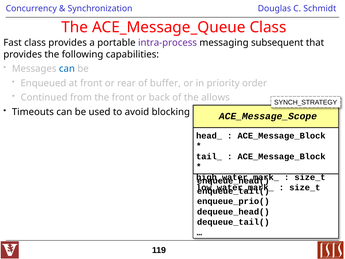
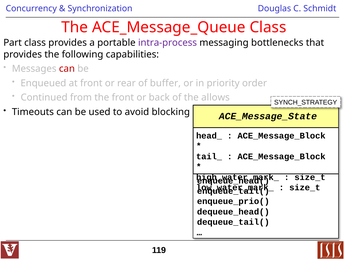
Fast: Fast -> Part (13, 43)
subsequent: subsequent -> bottlenecks (277, 43)
can colour: blue -> red (67, 69)
ACE_Message_Scope: ACE_Message_Scope -> ACE_Message_State (268, 116)
